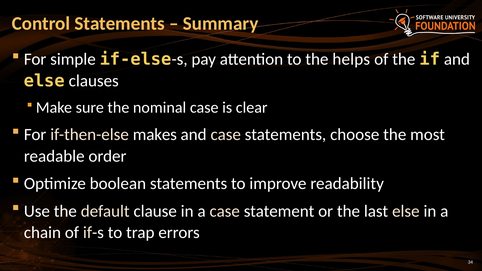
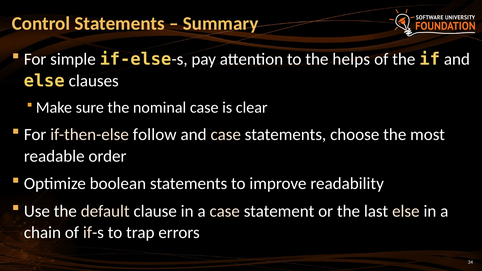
makes: makes -> follow (155, 135)
